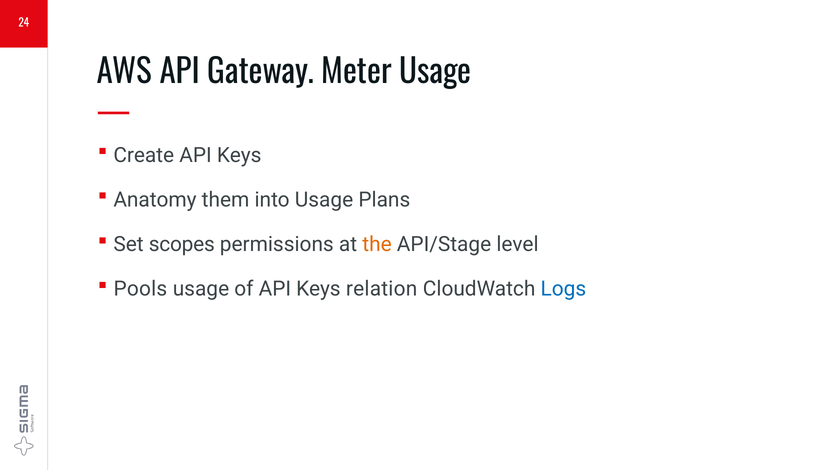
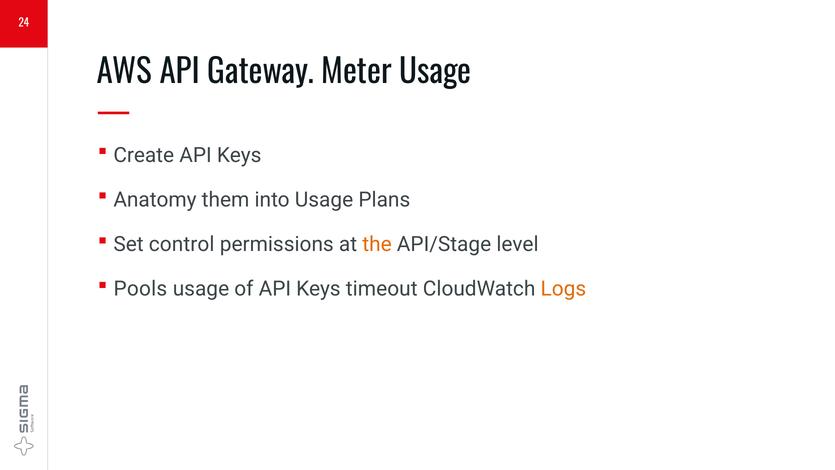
scopes: scopes -> control (182, 244)
relation: relation -> timeout (382, 289)
Logs colour: blue -> orange (563, 289)
